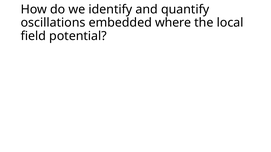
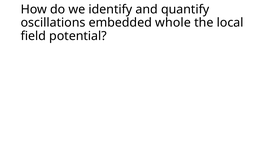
where: where -> whole (173, 23)
